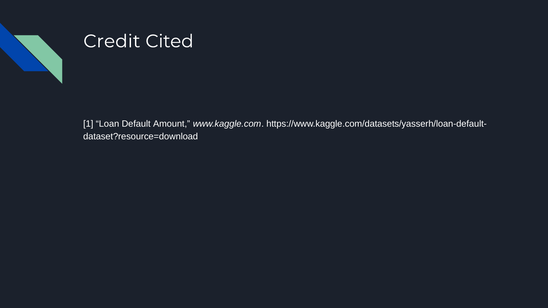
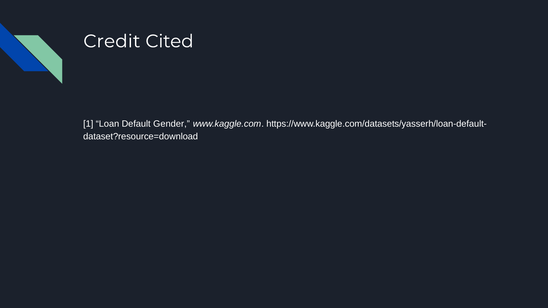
Amount: Amount -> Gender (172, 124)
